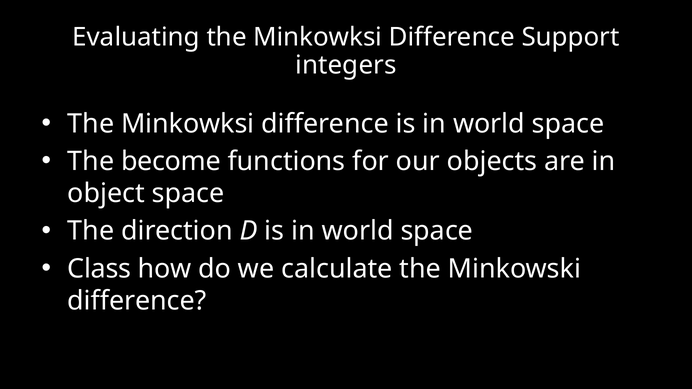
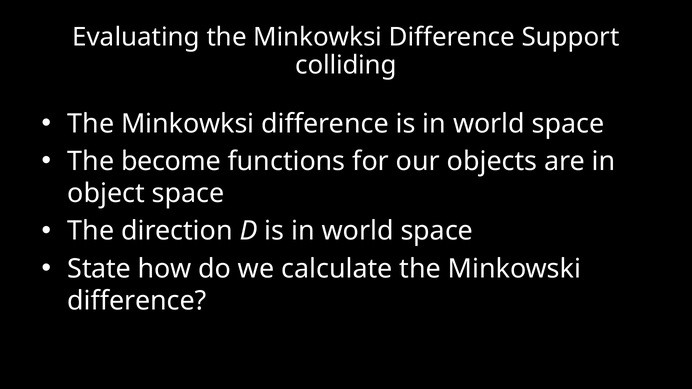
integers: integers -> colliding (346, 65)
Class: Class -> State (99, 269)
